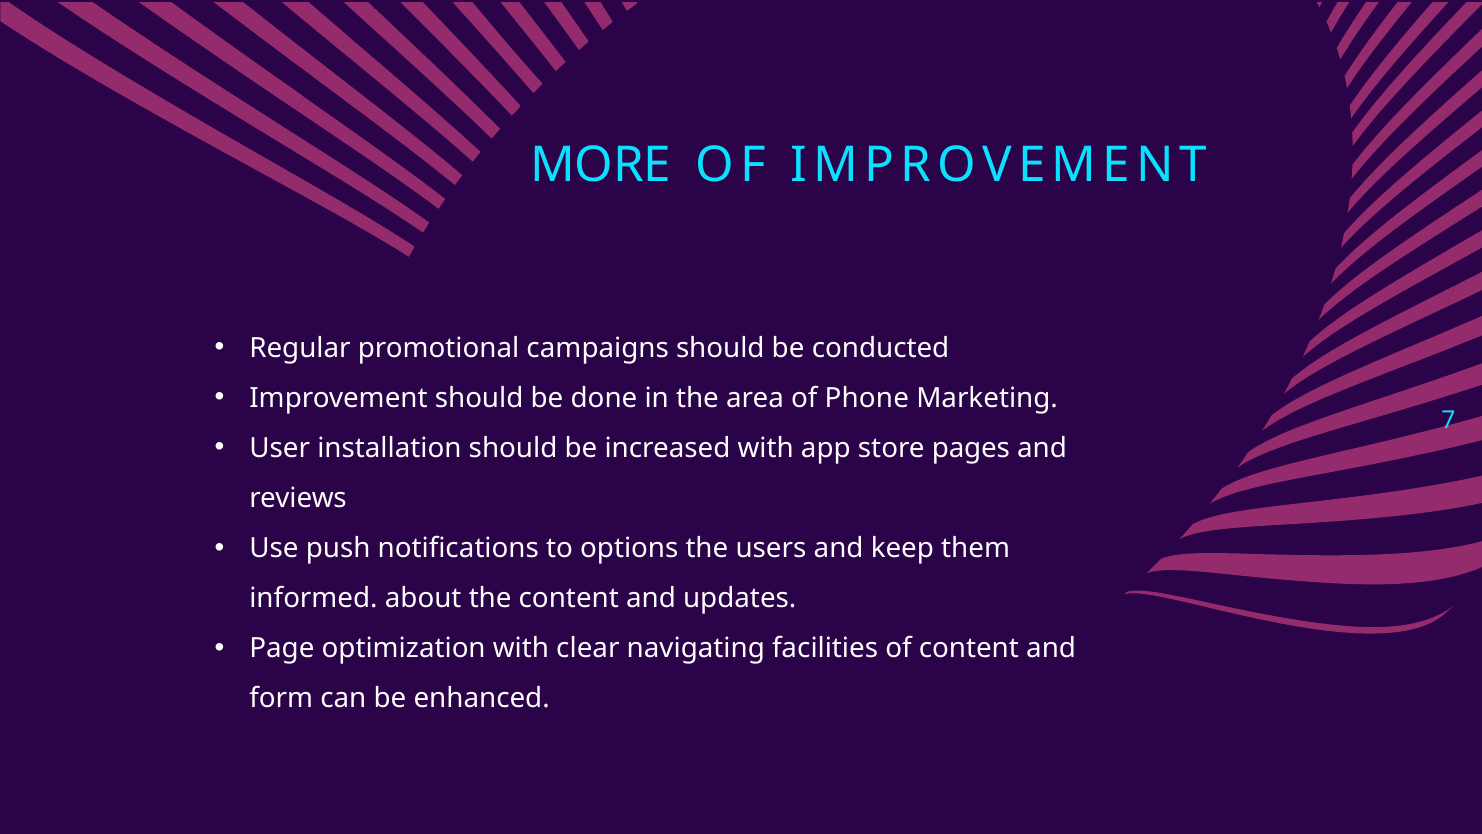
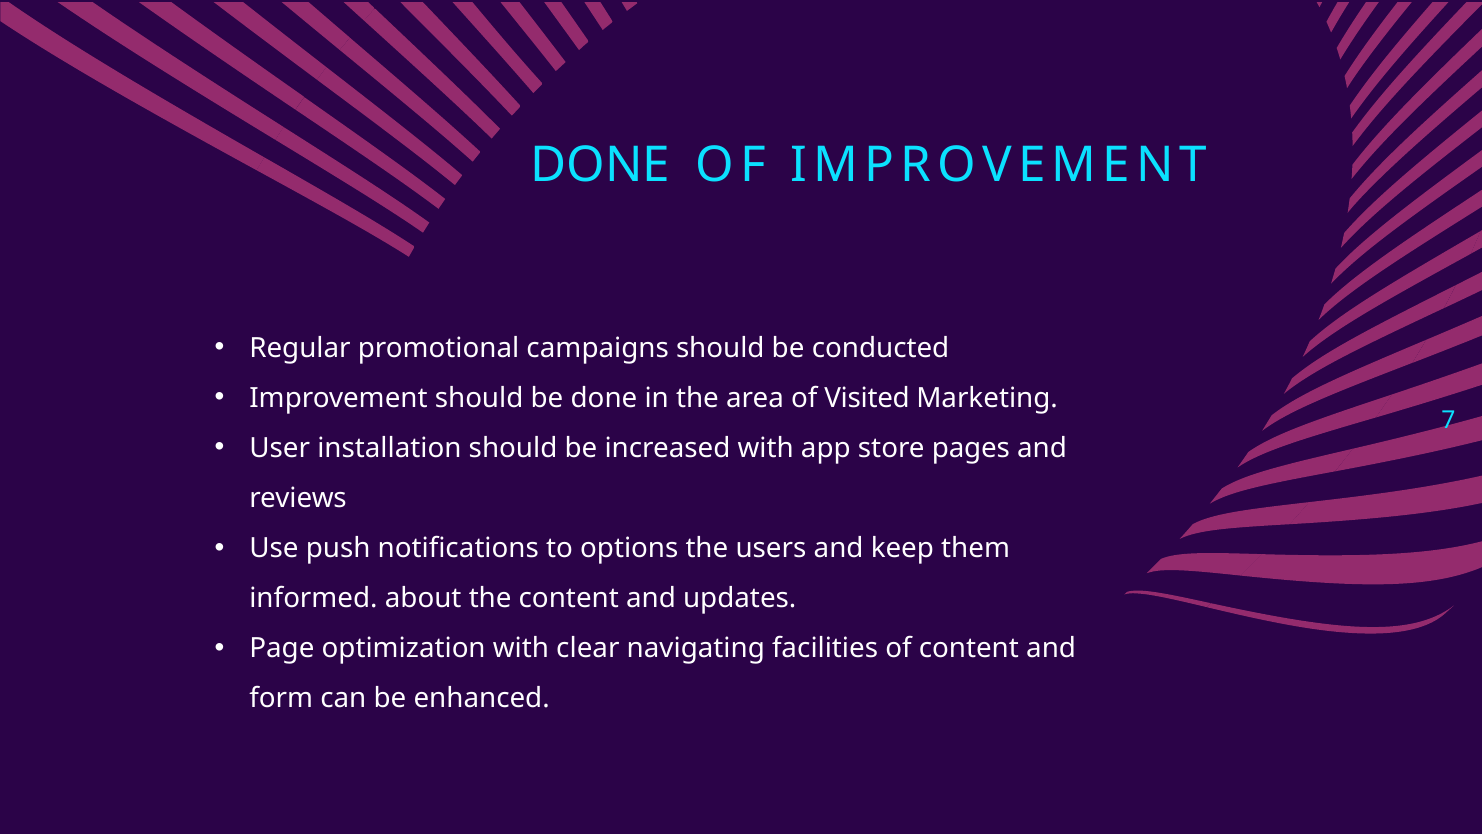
MORE: MORE -> DONE (600, 165)
Phone: Phone -> Visited (867, 398)
